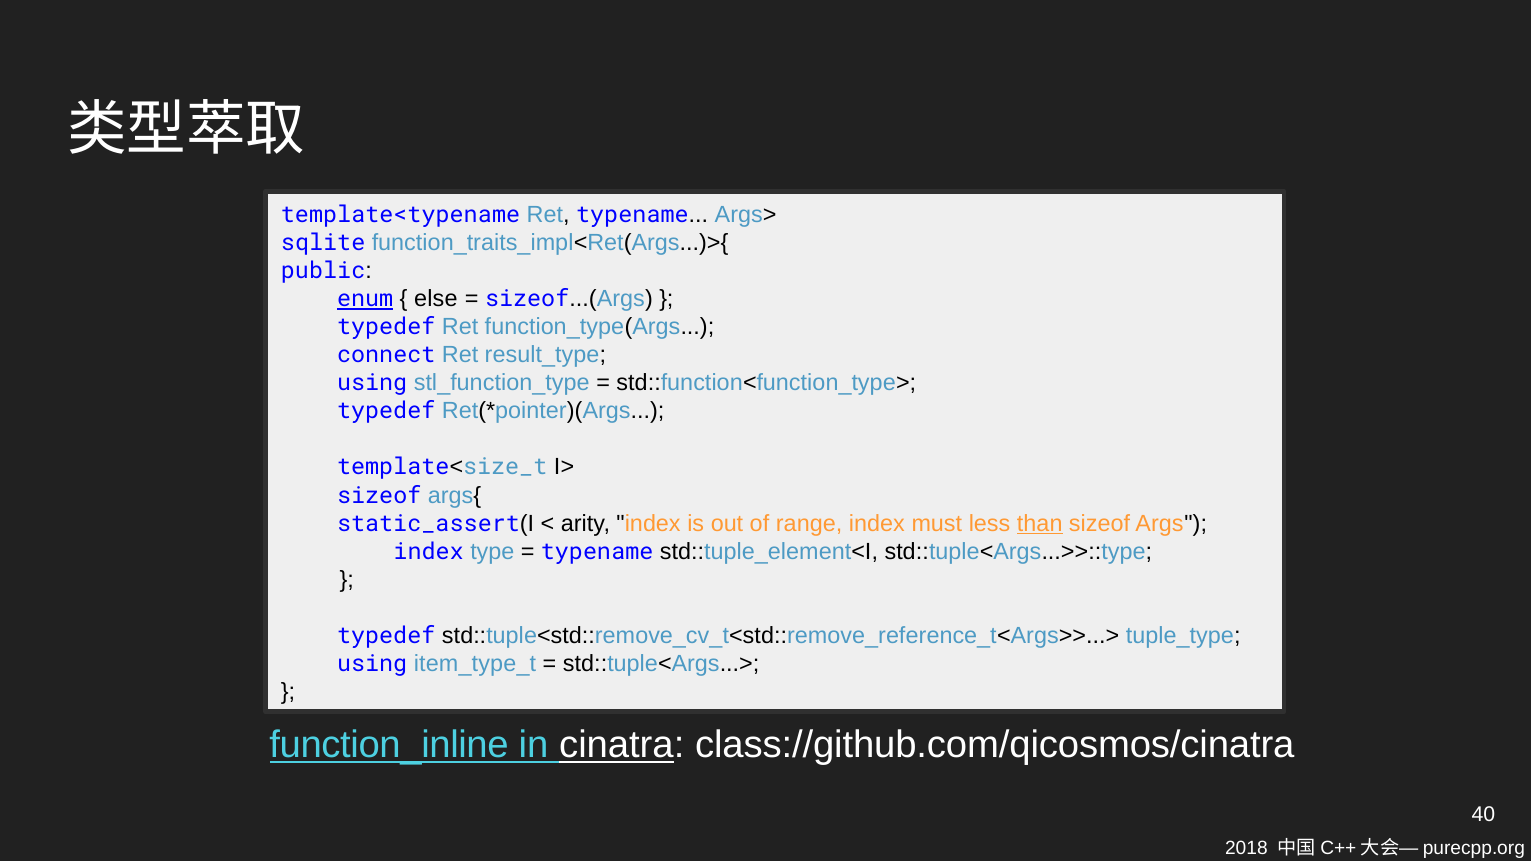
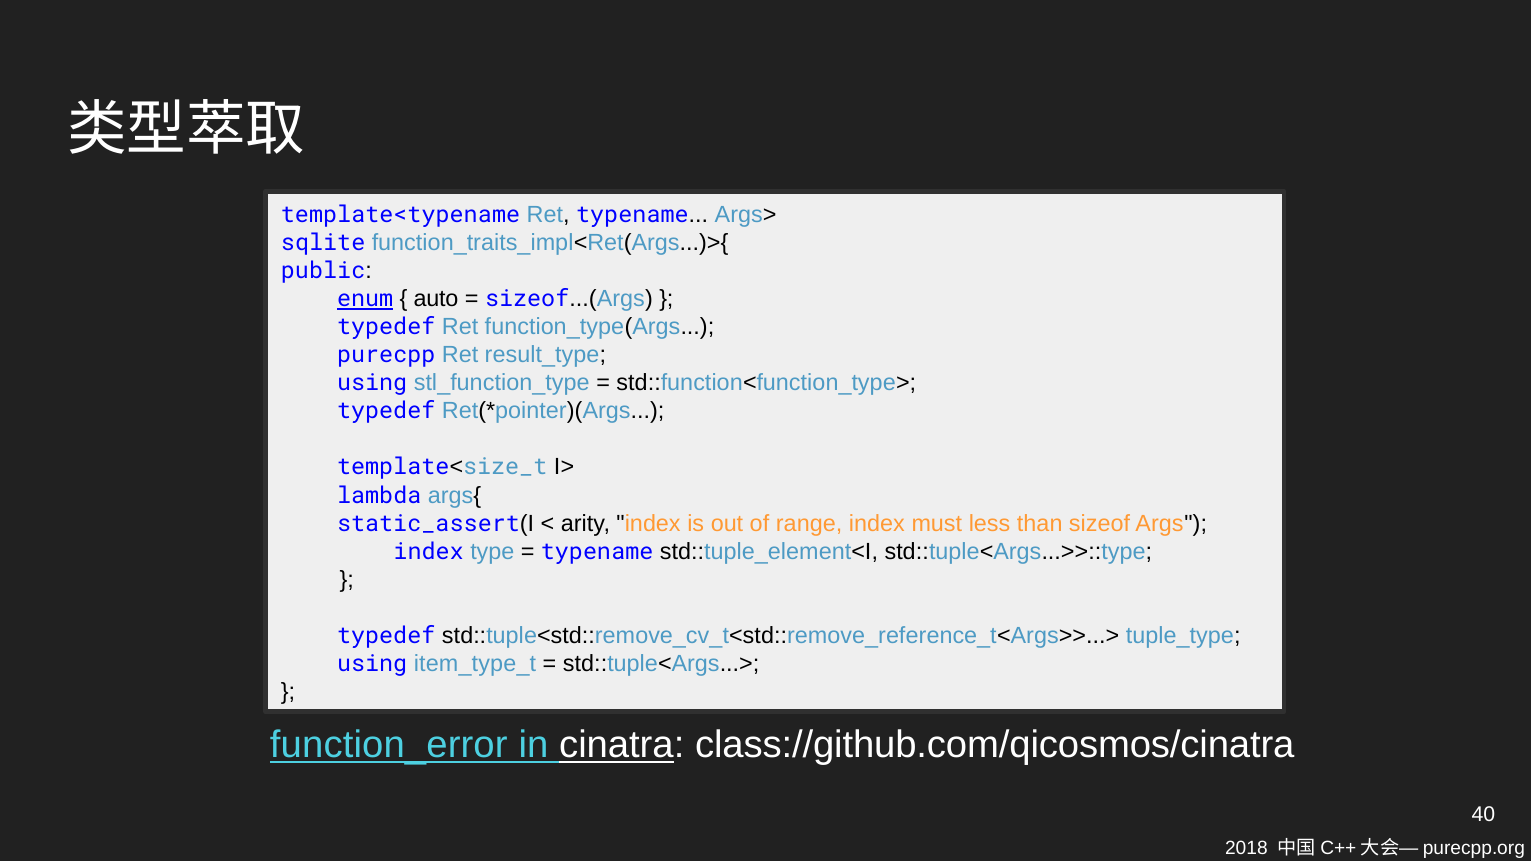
else: else -> auto (436, 299)
connect: connect -> purecpp (386, 355)
sizeof: sizeof -> lambda (379, 495)
than underline: present -> none (1040, 524)
function_inline: function_inline -> function_error (389, 745)
